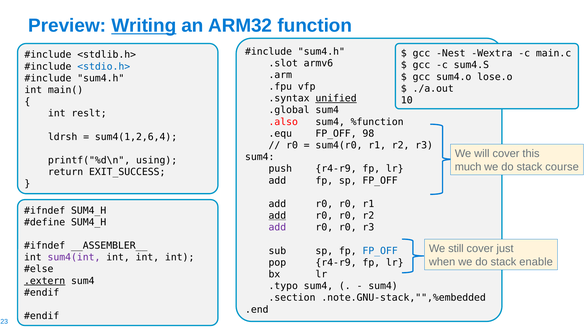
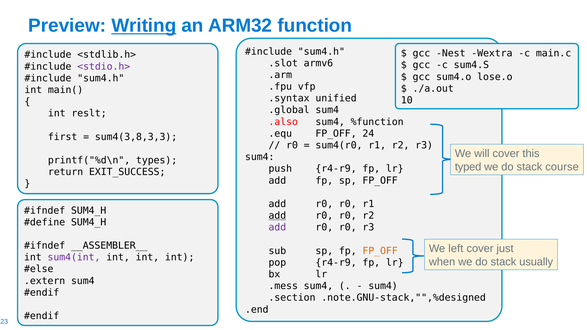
<stdio.h> colour: blue -> purple (104, 67)
unified underline: present -> none (336, 98)
98: 98 -> 24 (368, 134)
ldrsh: ldrsh -> first (63, 137)
sum4(1,2,6,4: sum4(1,2,6,4 -> sum4(3,8,3,3 (136, 137)
using: using -> types (157, 160)
much: much -> typed (468, 167)
still: still -> left (456, 249)
FP_OFF colour: blue -> orange (380, 251)
enable: enable -> usually (536, 262)
.extern underline: present -> none (45, 281)
.typo: .typo -> .mess (283, 286)
.note.GNU-stack,"",%embedded: .note.GNU-stack,"",%embedded -> .note.GNU-stack,"",%designed (404, 298)
